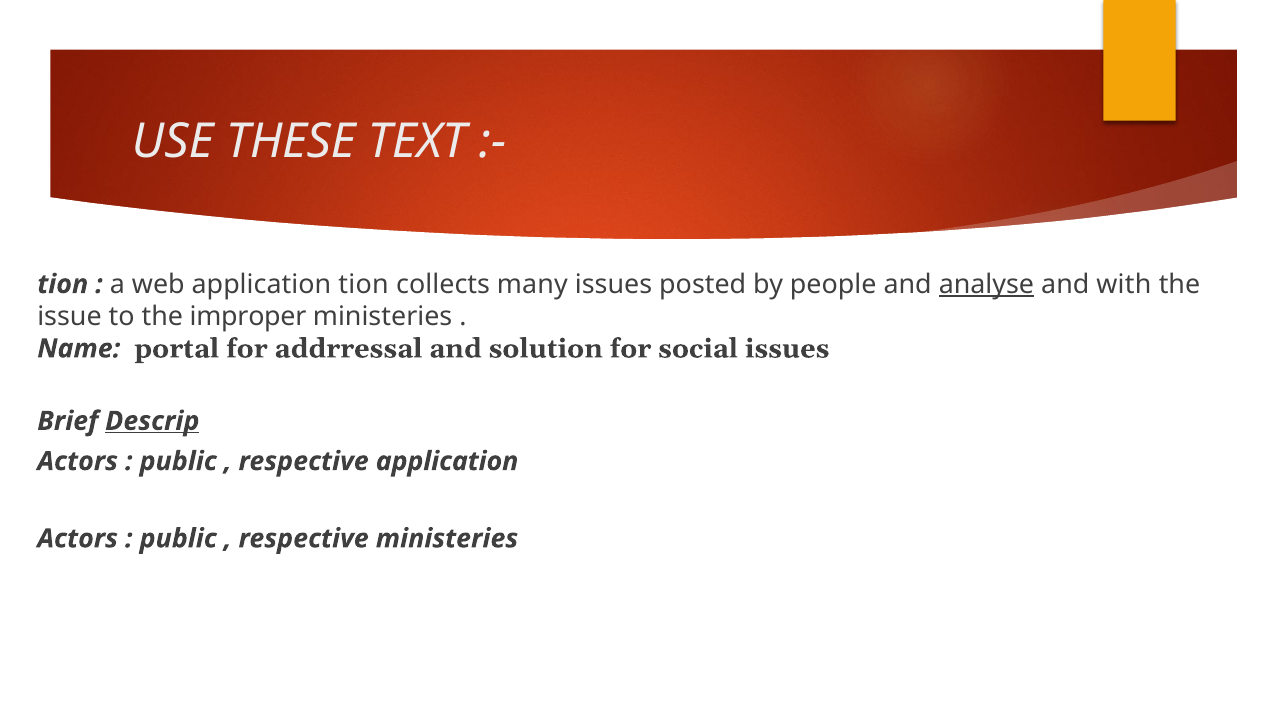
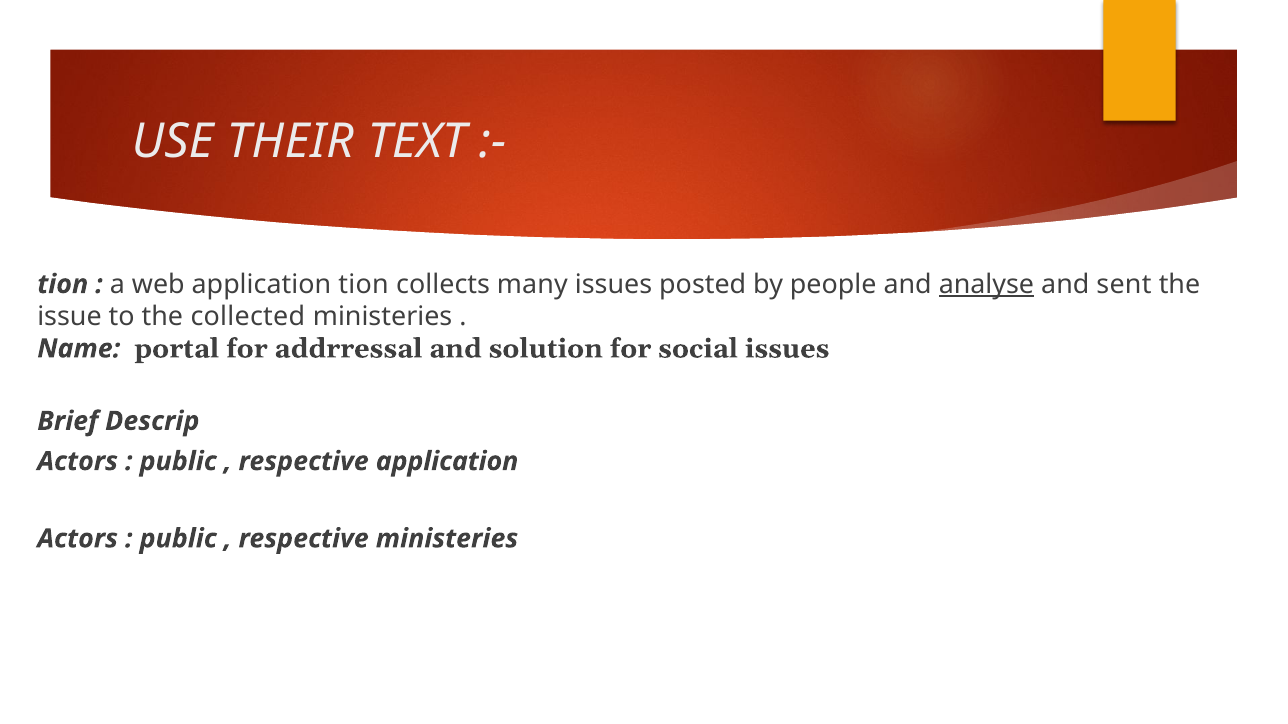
THESE: THESE -> THEIR (290, 142)
with: with -> sent (1124, 284)
improper: improper -> collected (248, 317)
Descrip underline: present -> none (152, 421)
